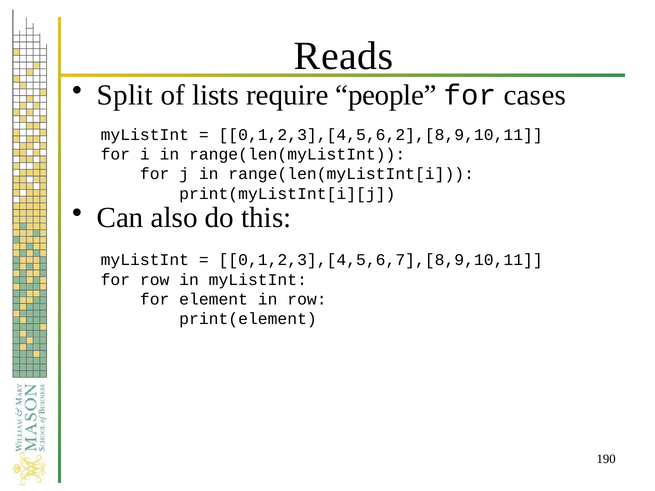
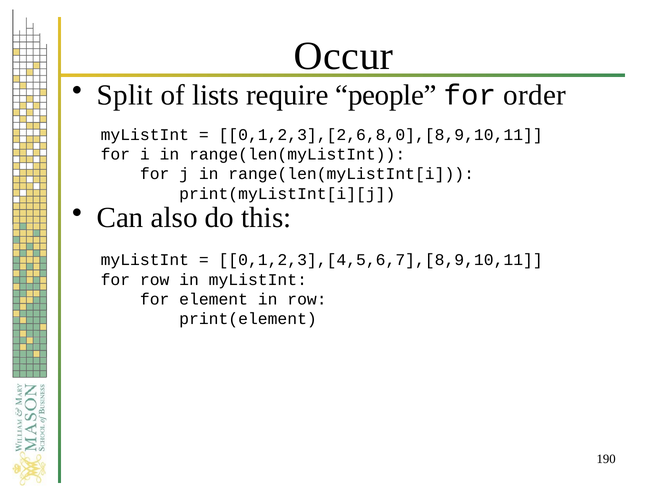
Reads: Reads -> Occur (344, 56)
cases: cases -> order (535, 95)
0,1,2,3],[4,5,6,2],[8,9,10,11: 0,1,2,3],[4,5,6,2],[8,9,10,11 -> 0,1,2,3],[2,6,8,0],[8,9,10,11 (381, 135)
